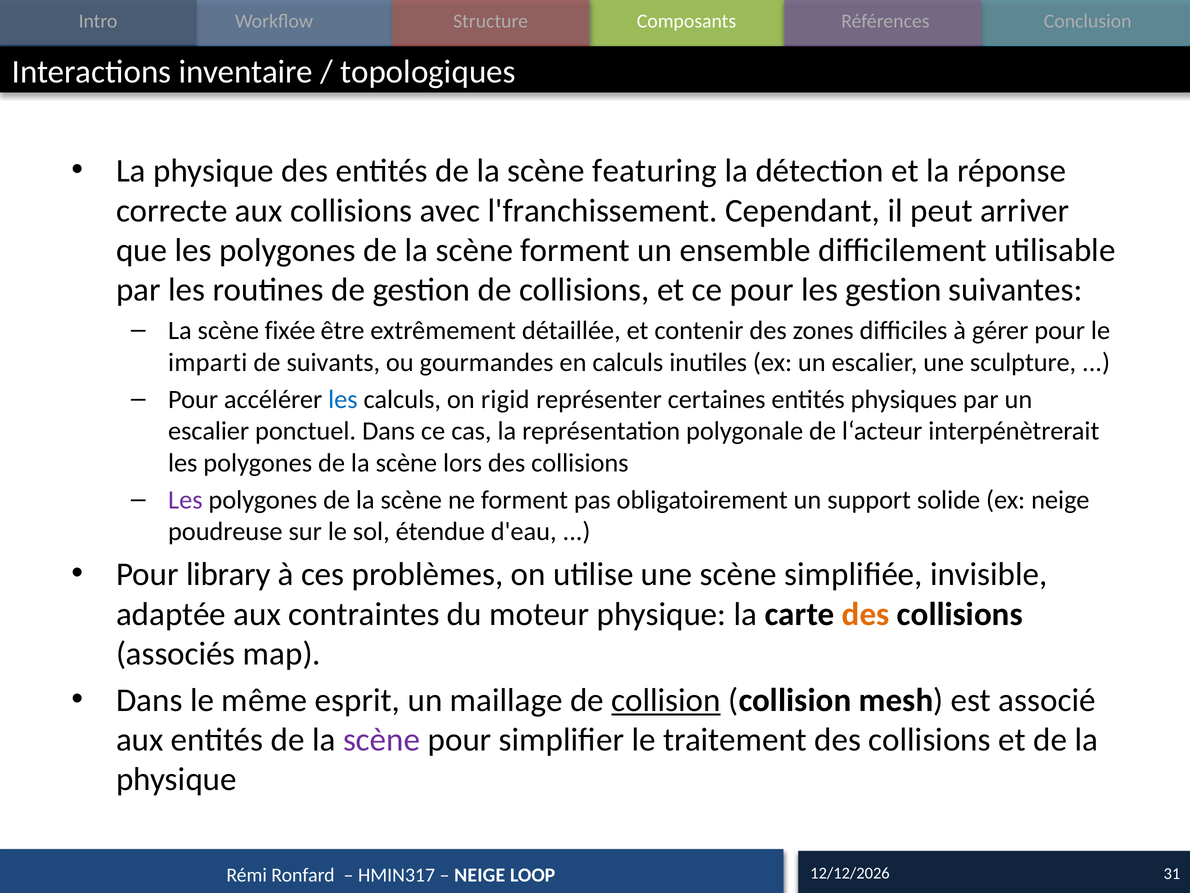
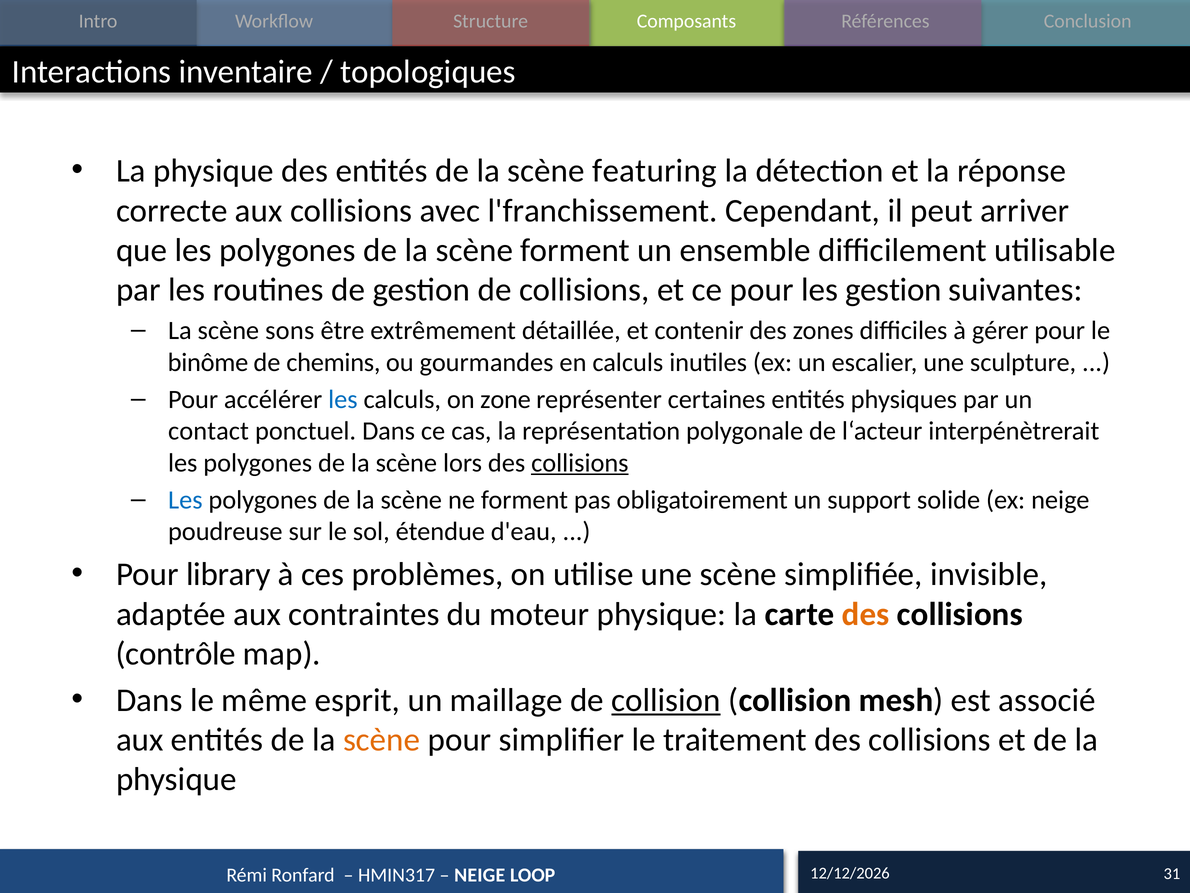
fixée: fixée -> sons (290, 330)
imparti: imparti -> binôme (208, 362)
suivants: suivants -> chemins (333, 362)
rigid: rigid -> zone (506, 399)
escalier: escalier -> contact (209, 431)
collisions underline: none -> present (580, 463)
Les colour: purple -> blue (185, 500)
associés: associés -> contrôle (176, 653)
scène colour: purple -> orange (382, 739)
